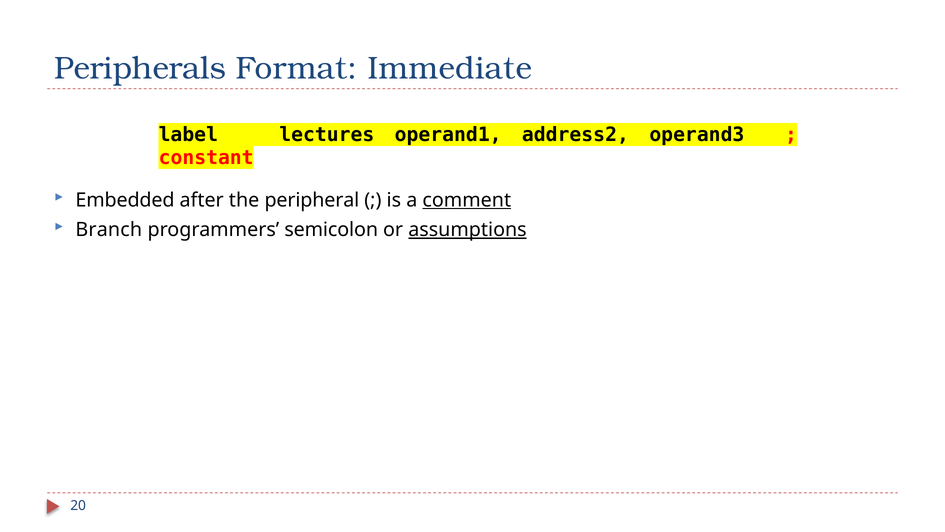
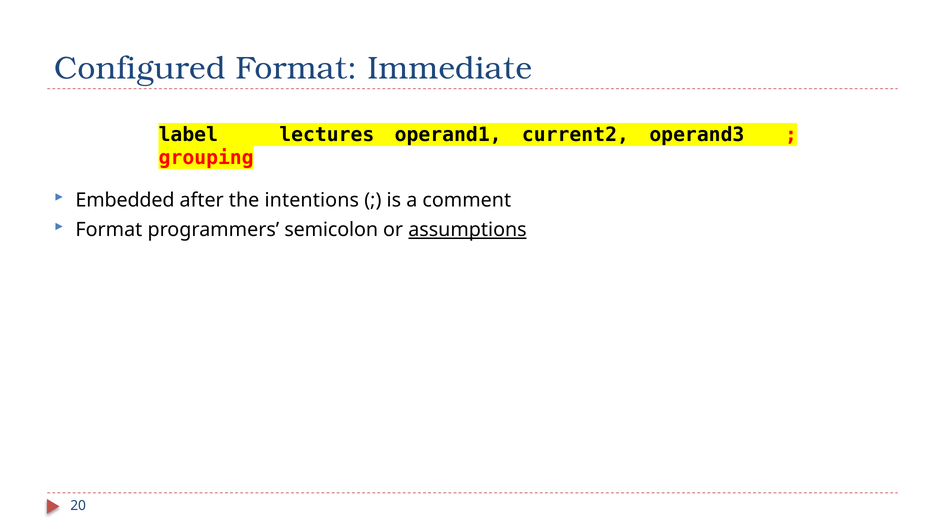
Peripherals: Peripherals -> Configured (140, 68)
address2: address2 -> current2 (575, 135)
constant: constant -> grouping (206, 158)
peripheral: peripheral -> intentions (312, 200)
comment underline: present -> none (467, 200)
Branch: Branch -> Format (109, 230)
